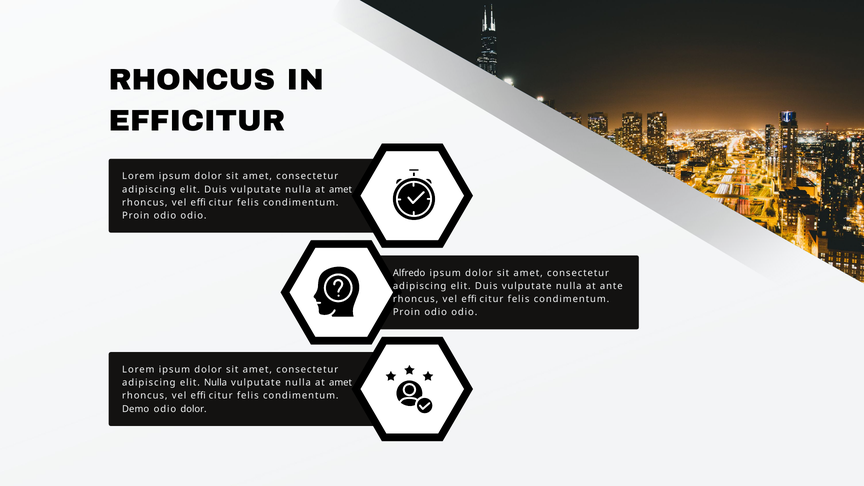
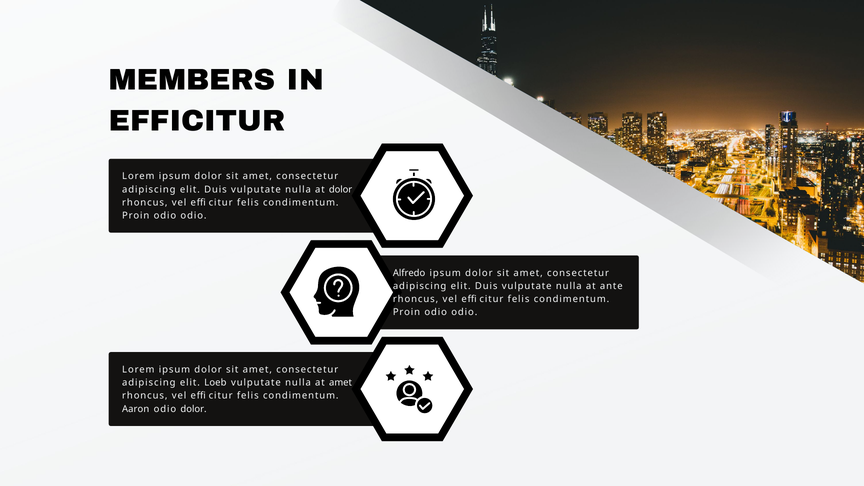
RHONCUS: RHONCUS -> MEMBERS (192, 80)
amet: amet -> dolor (341, 189)
elit Nulla: Nulla -> Loeb (215, 383)
Demo: Demo -> Aaron (136, 409)
